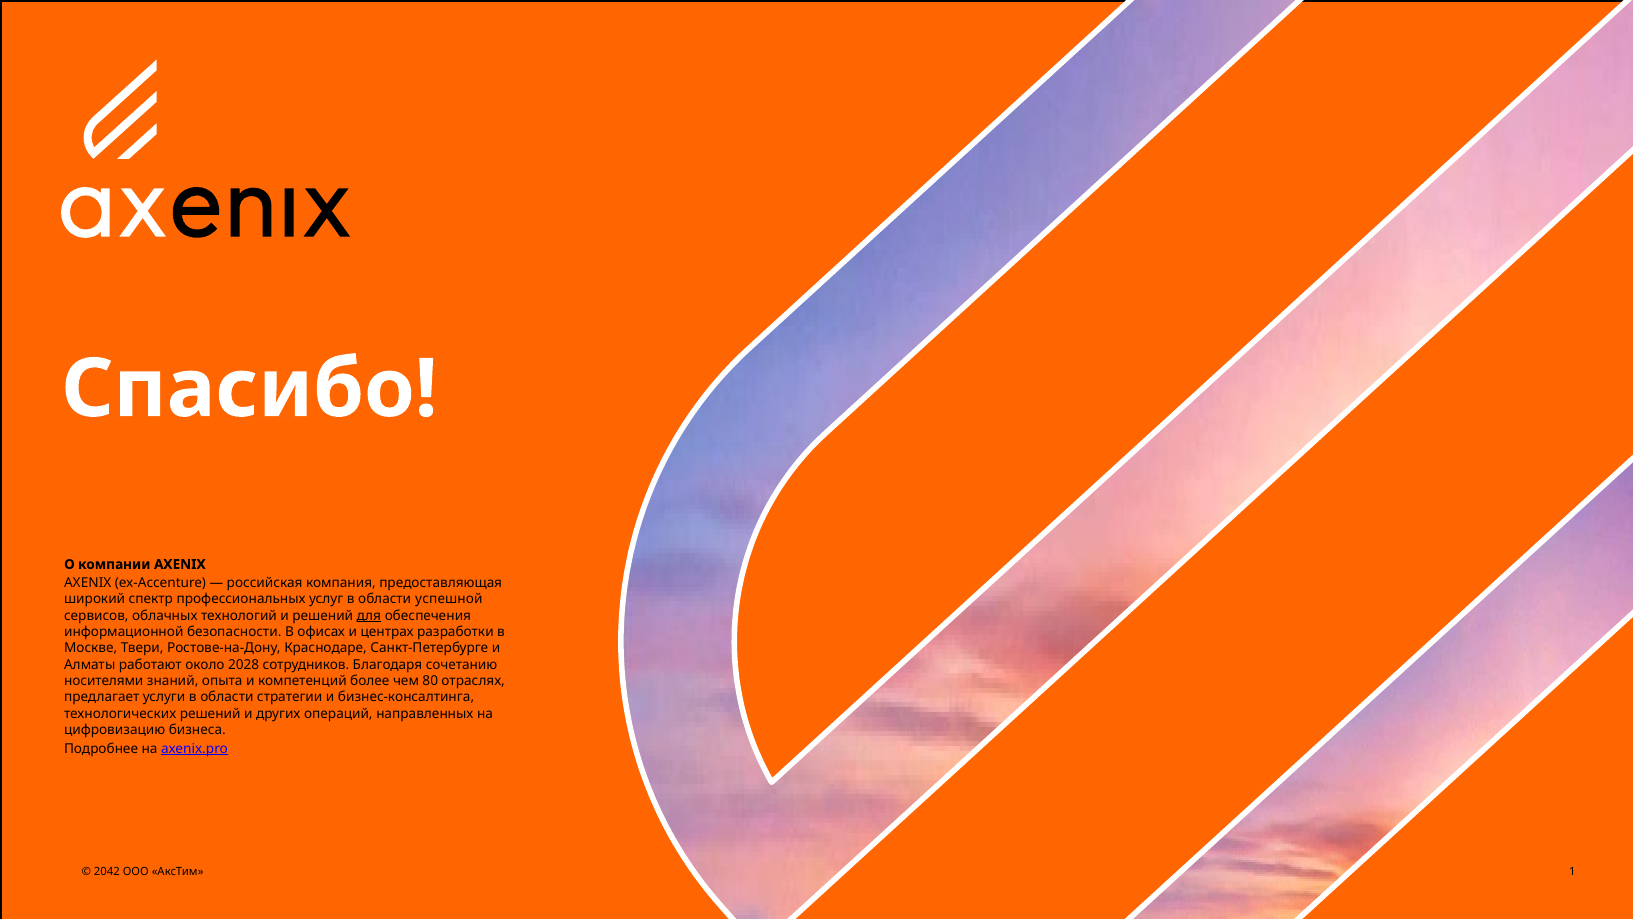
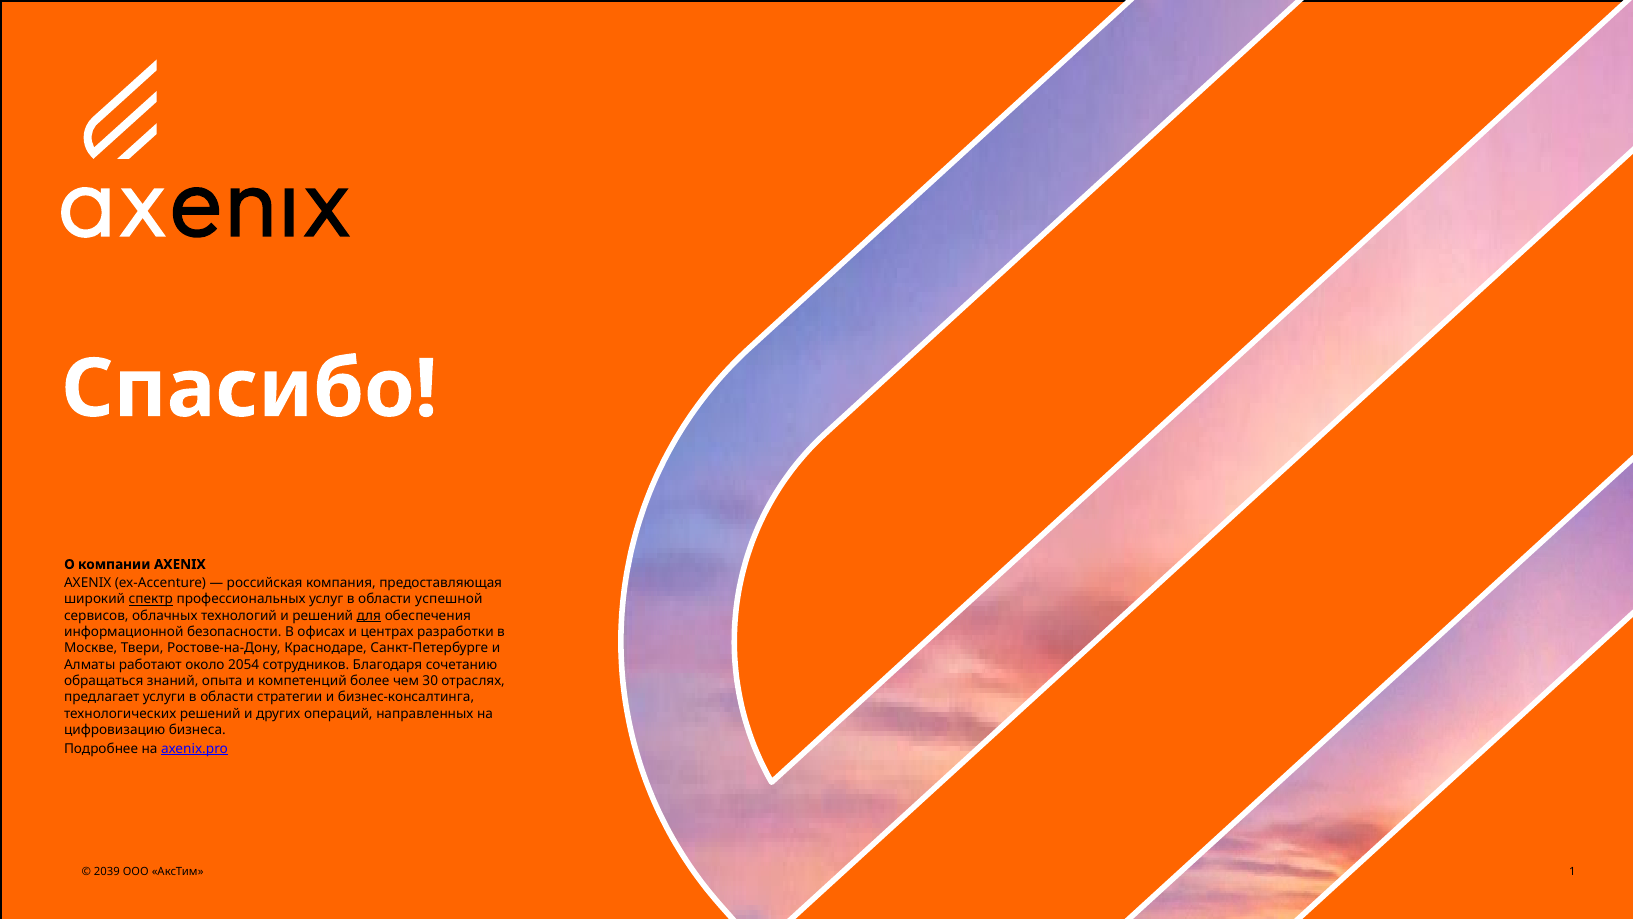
спектр underline: none -> present (151, 599)
2028: 2028 -> 2054 (244, 664)
носителями: носителями -> обращаться (104, 681)
80: 80 -> 30 (430, 681)
2042: 2042 -> 2039 (107, 872)
